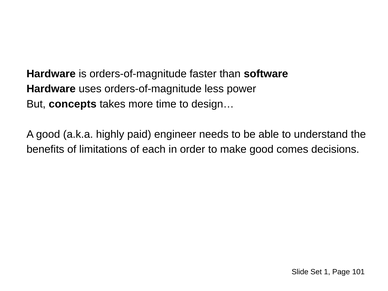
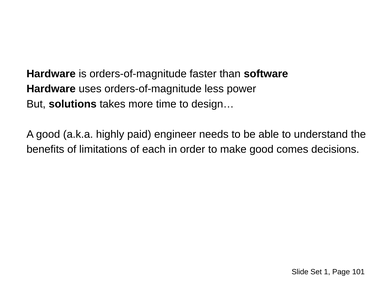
concepts: concepts -> solutions (73, 104)
